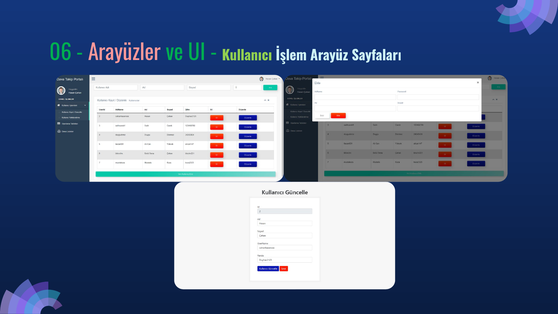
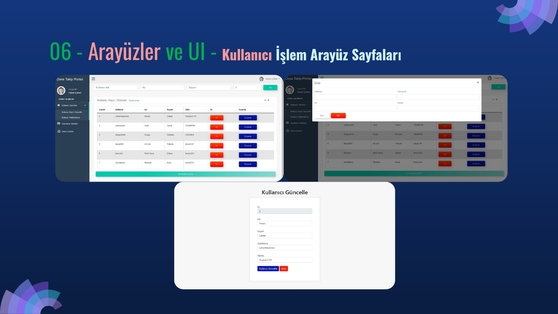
Kullanıcı colour: light green -> pink (247, 56)
